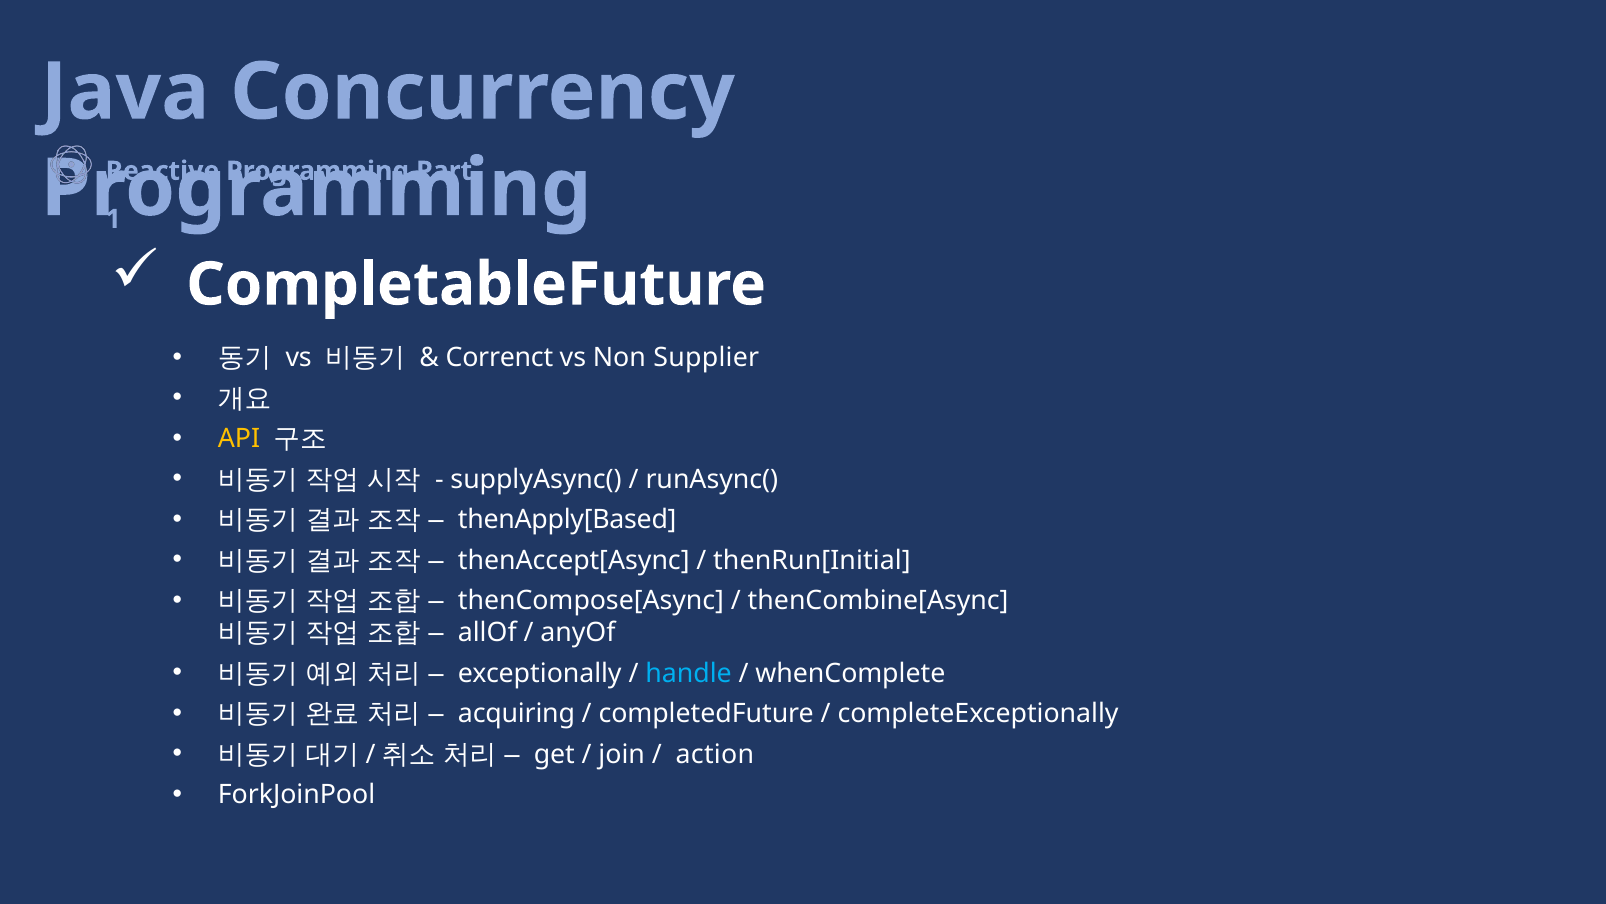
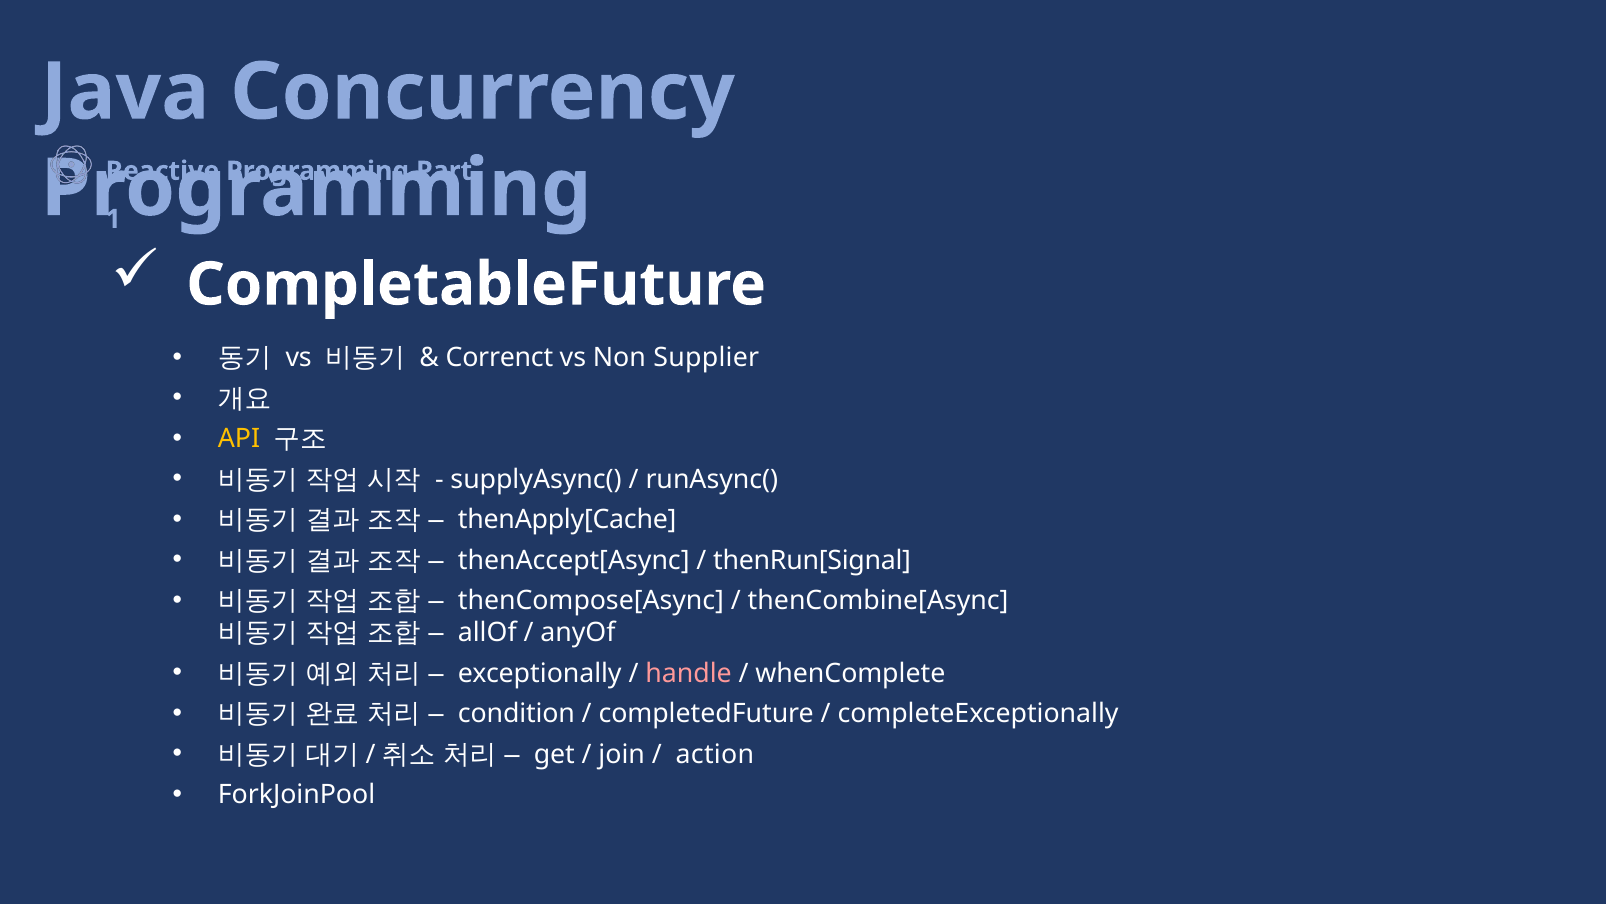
thenApply[Based: thenApply[Based -> thenApply[Cache (567, 519)
thenRun[Initial: thenRun[Initial -> thenRun[Signal (812, 560)
handle colour: light blue -> pink (689, 673)
acquiring: acquiring -> condition (516, 713)
